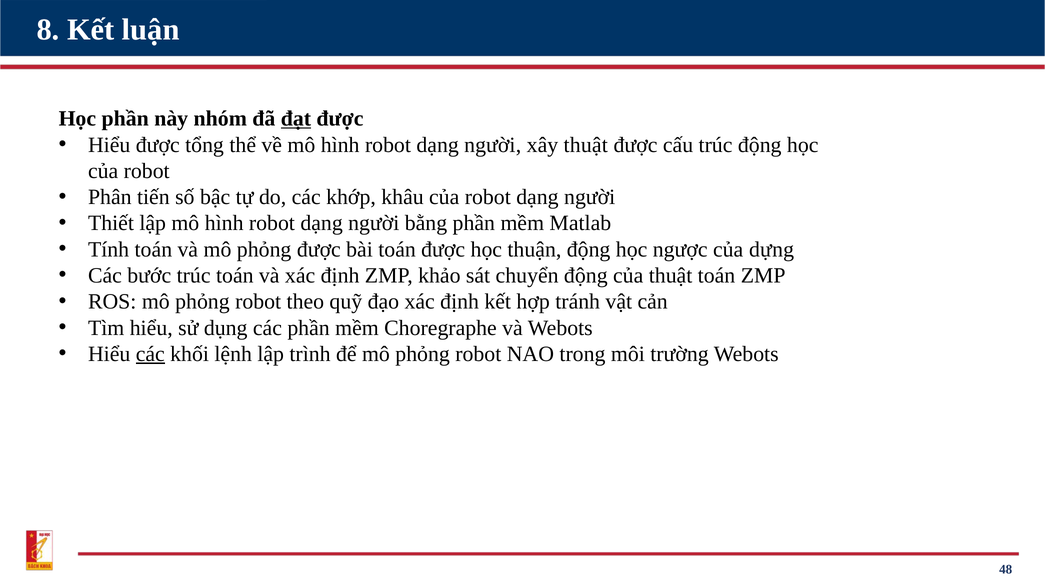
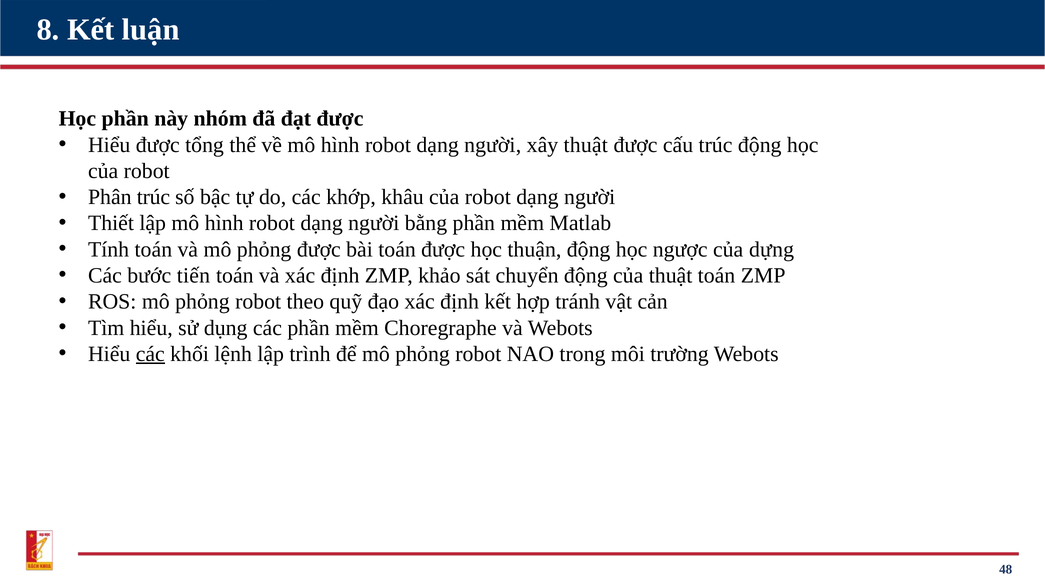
đạt underline: present -> none (296, 119)
Phân tiến: tiến -> trúc (153, 197)
bước trúc: trúc -> tiến (193, 275)
